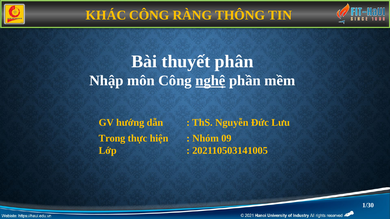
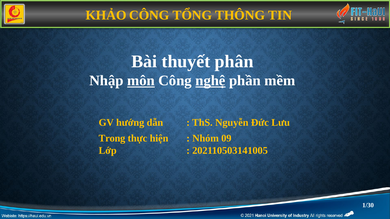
KHÁC: KHÁC -> KHẢO (106, 15)
RÀNG: RÀNG -> TỔNG (192, 15)
môn underline: none -> present (141, 81)
